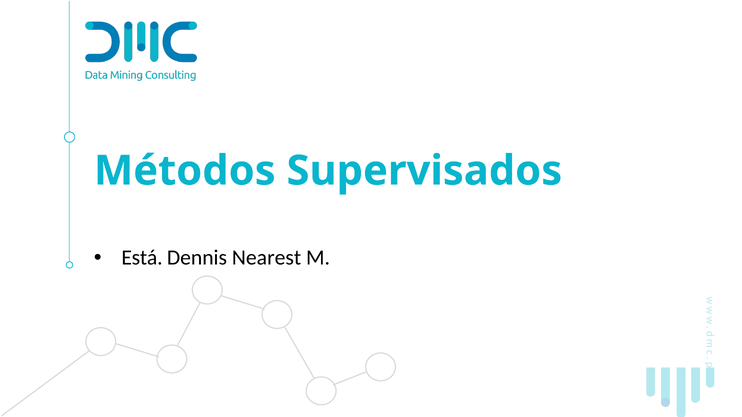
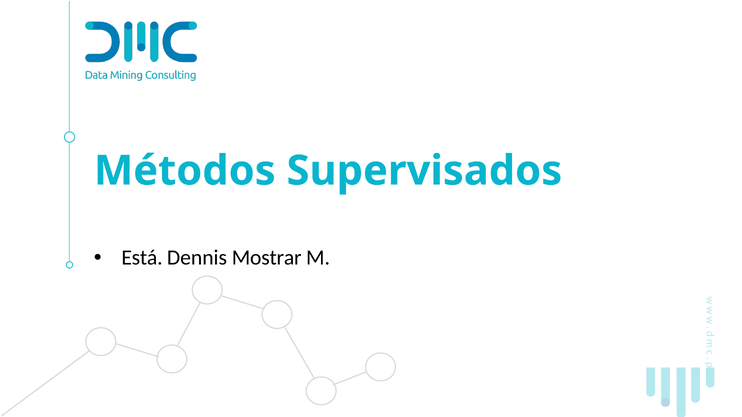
Nearest: Nearest -> Mostrar (267, 258)
